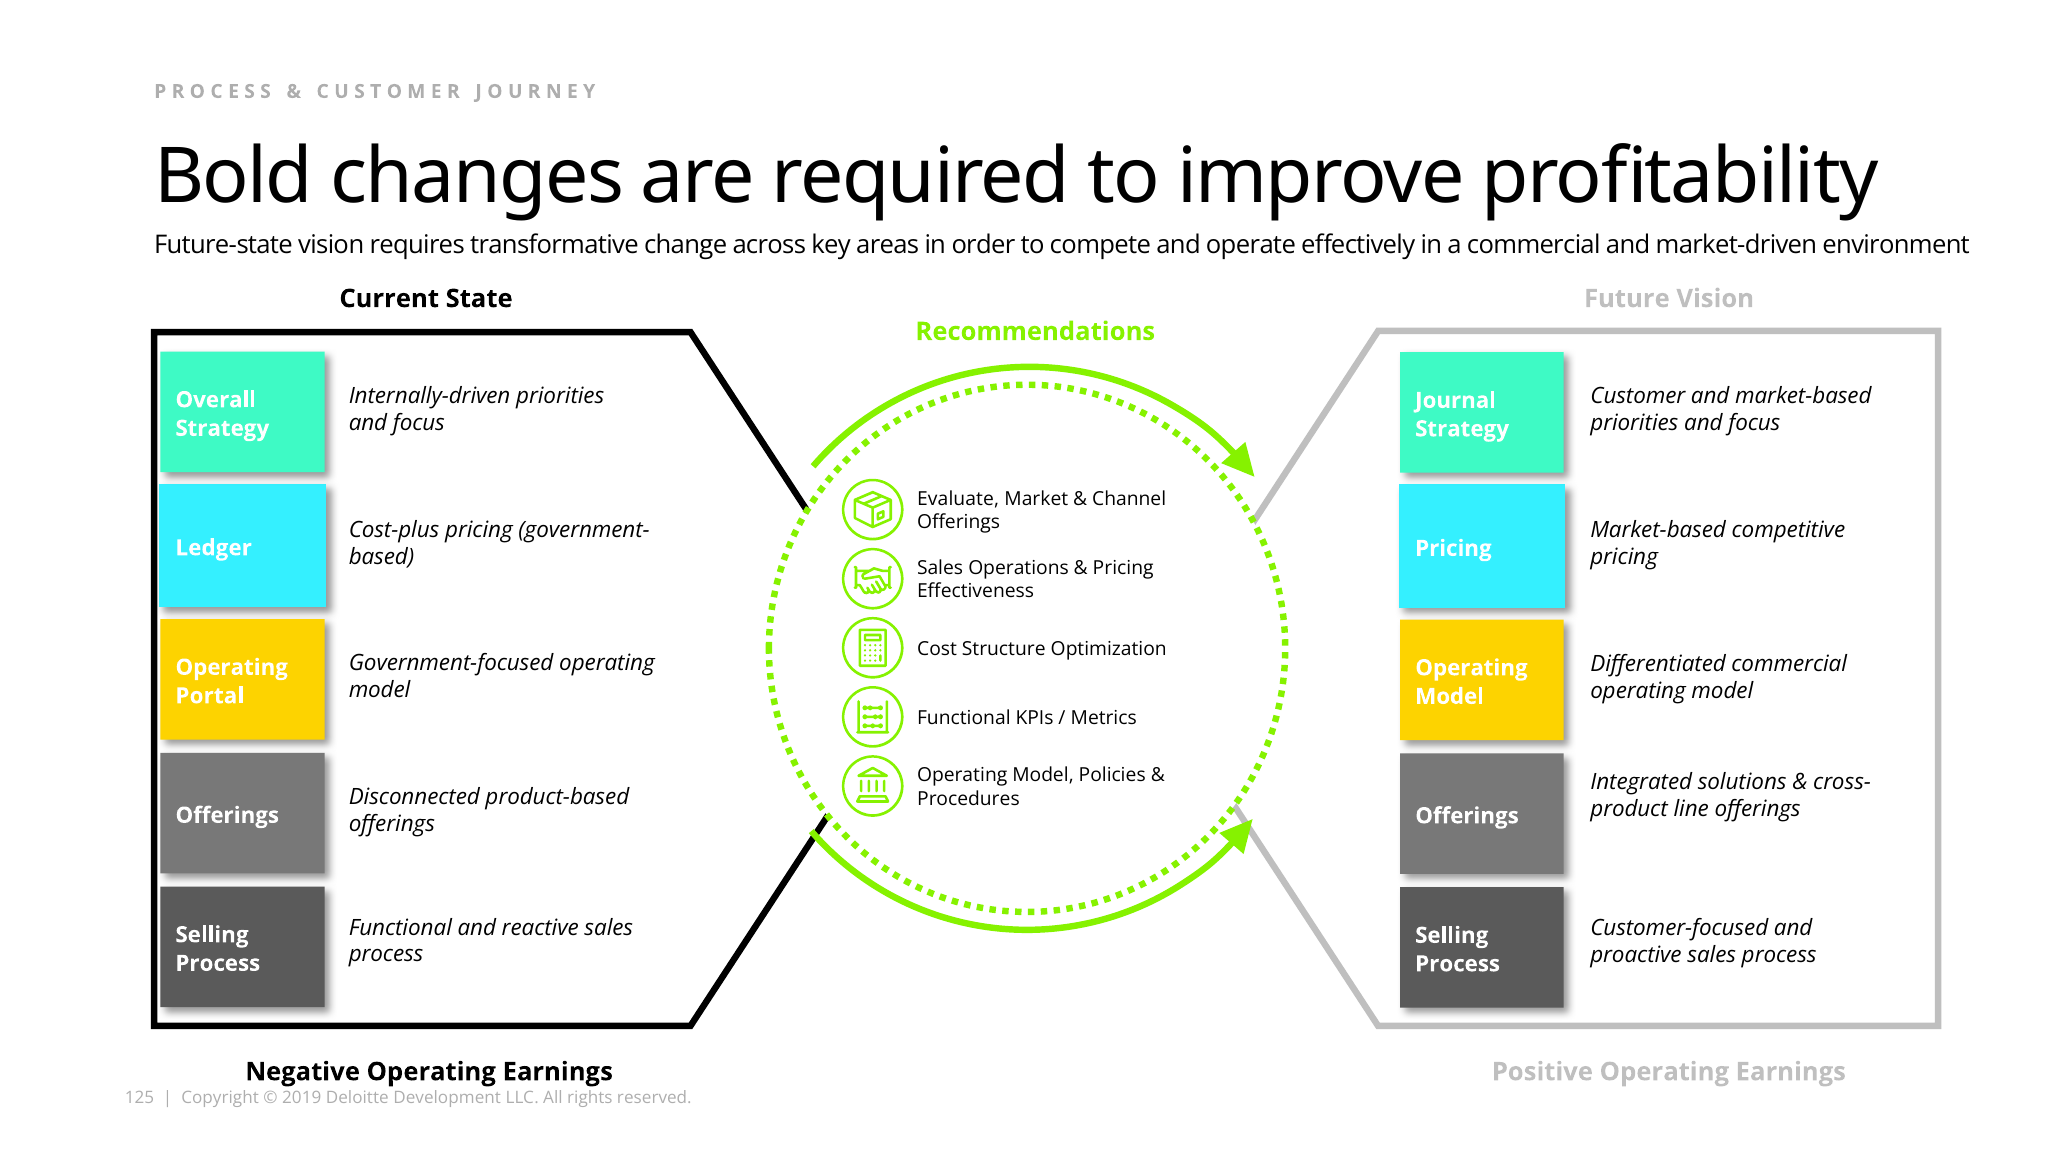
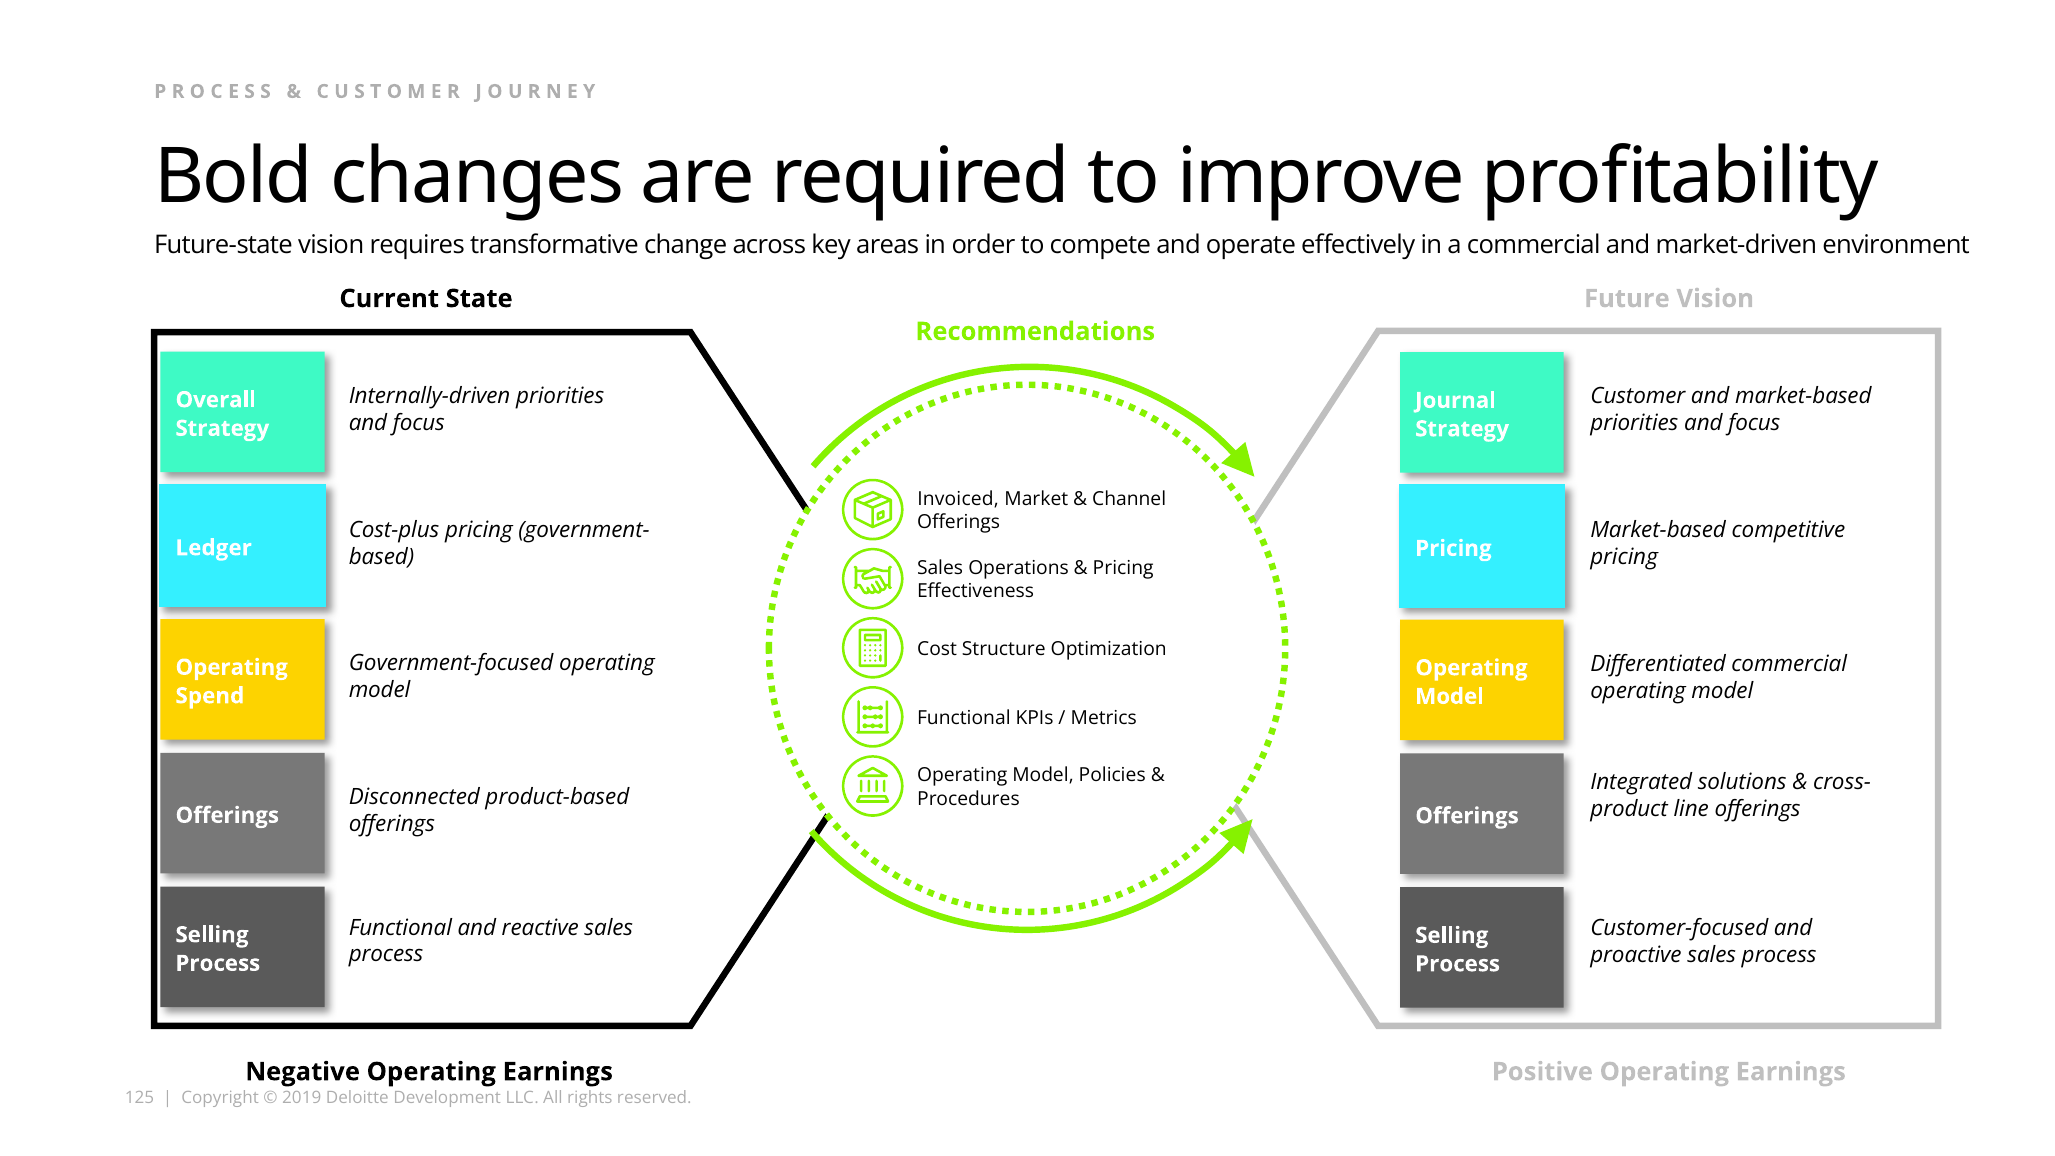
Evaluate: Evaluate -> Invoiced (958, 499)
Portal: Portal -> Spend (210, 696)
